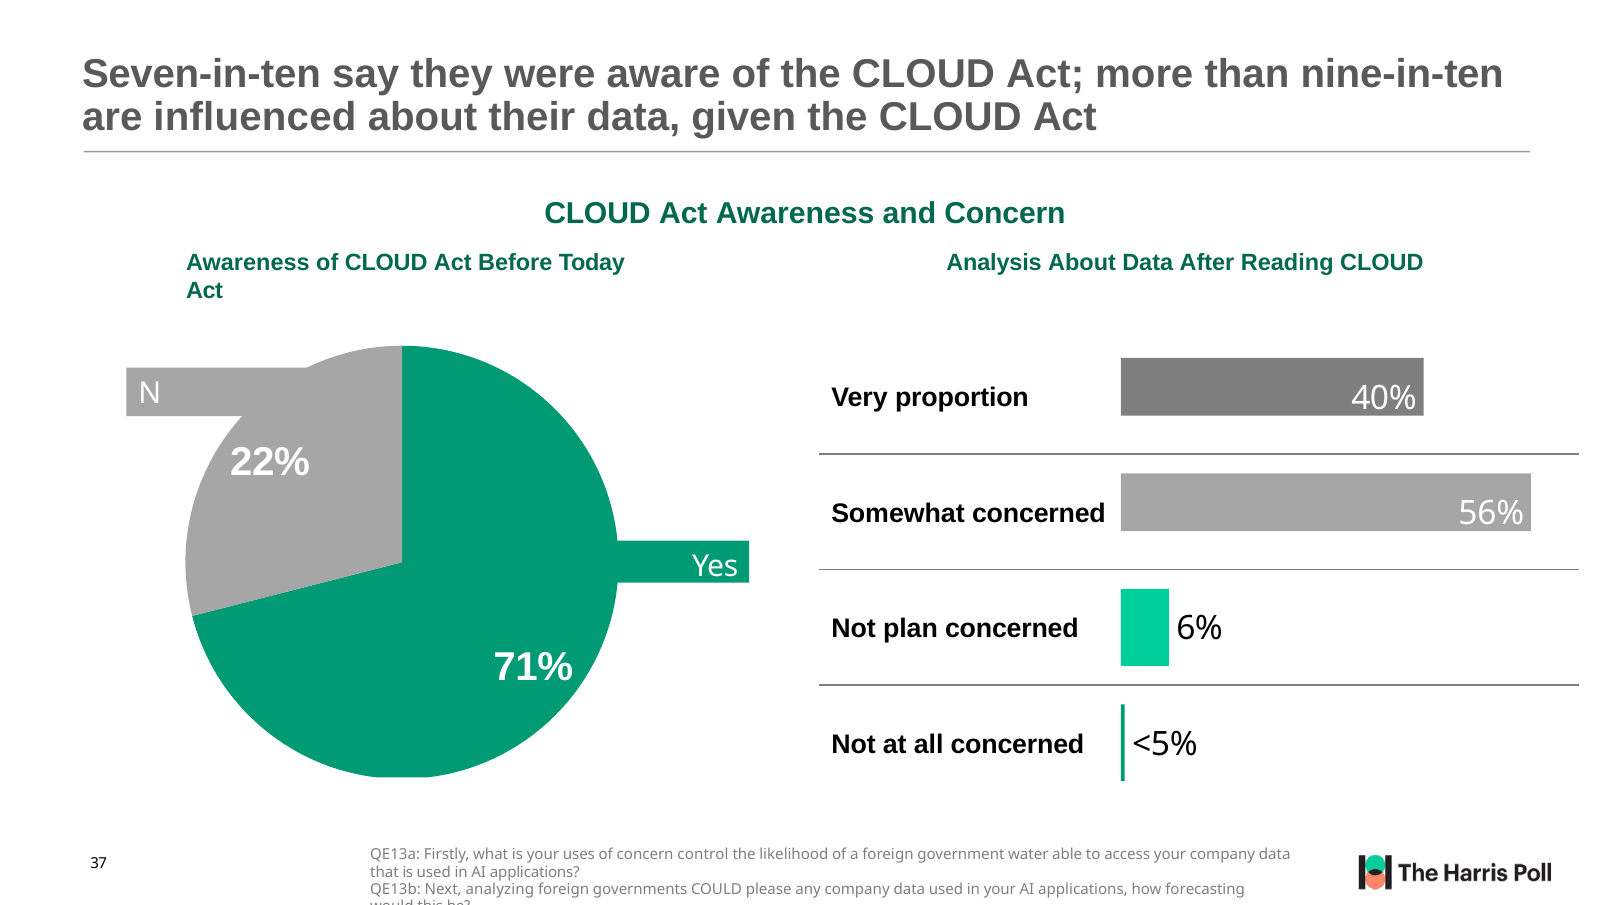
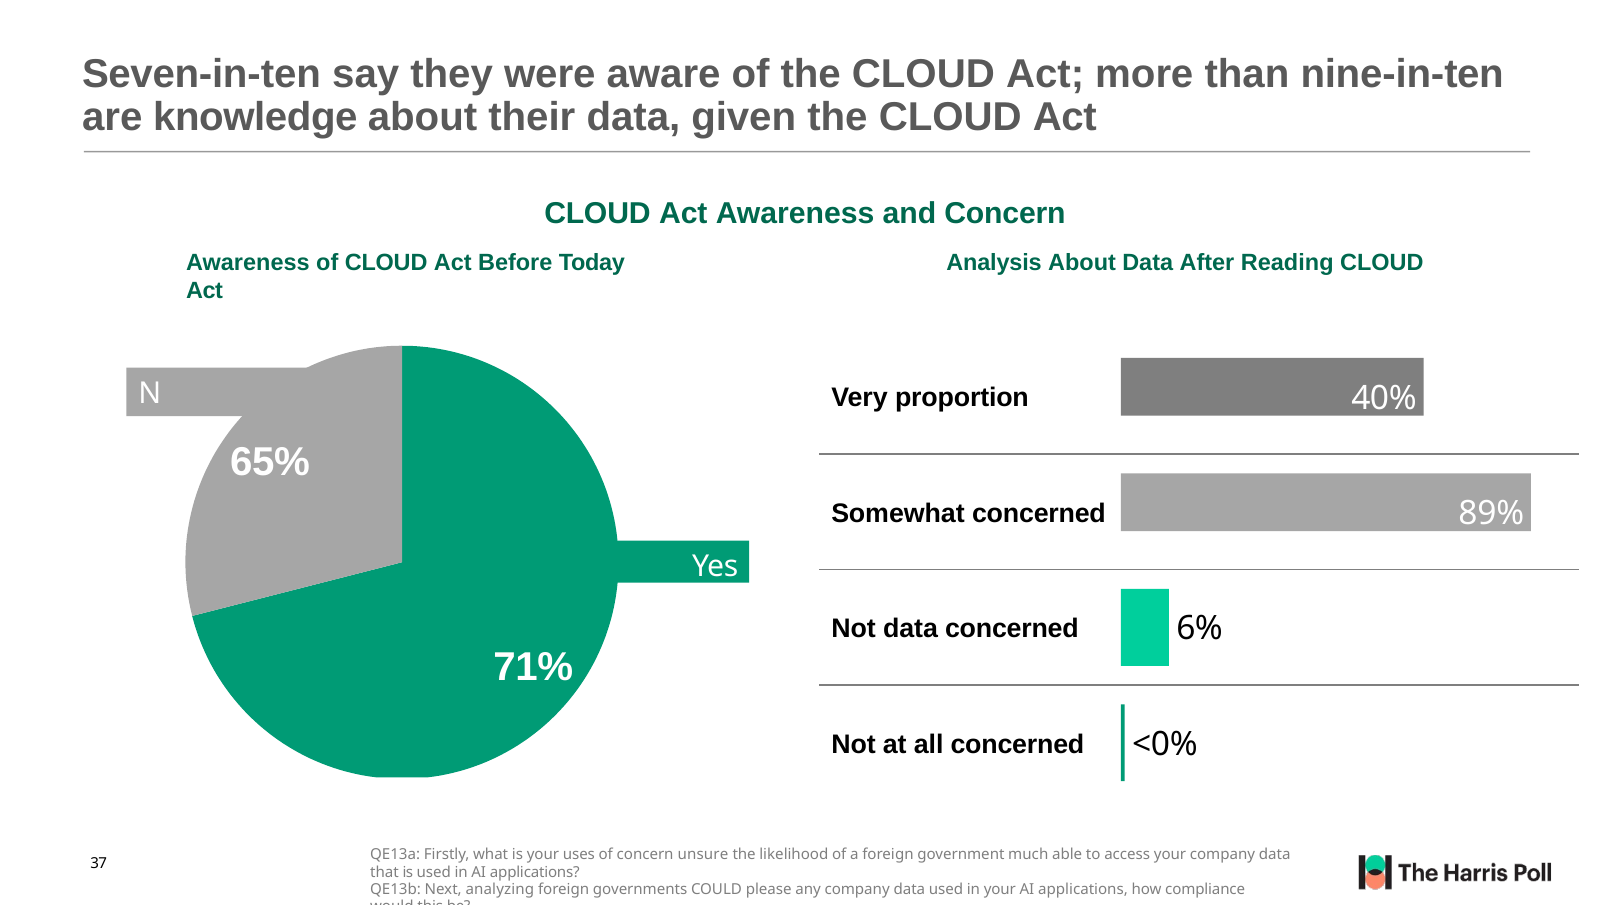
influenced: influenced -> knowledge (255, 117)
22%: 22% -> 65% (270, 462)
56%: 56% -> 89% (1491, 513)
Not plan: plan -> data (910, 629)
<5%: <5% -> <0% (1165, 744)
control: control -> unsure (703, 854)
water: water -> much (1028, 854)
forecasting: forecasting -> compliance (1205, 890)
